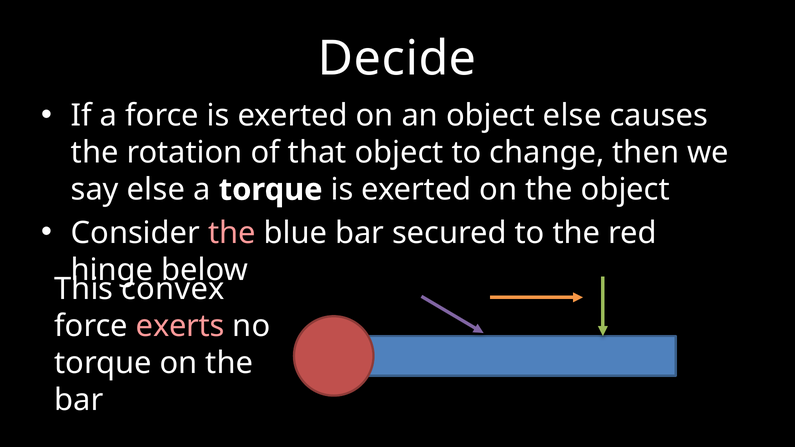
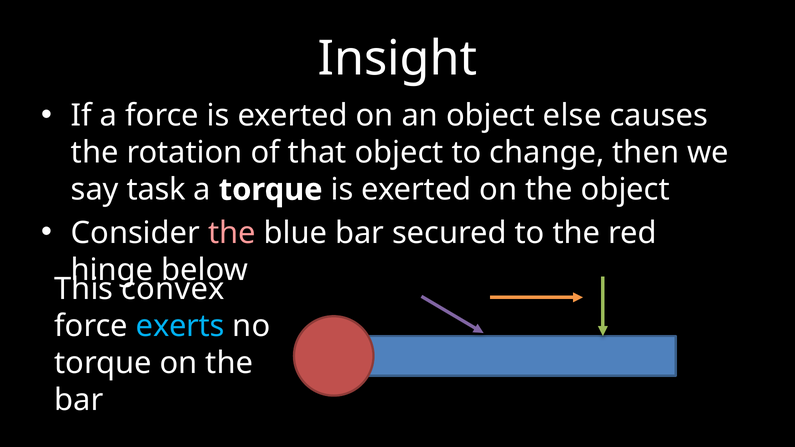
Decide: Decide -> Insight (397, 59)
say else: else -> task (156, 190)
exerts colour: pink -> light blue (180, 326)
